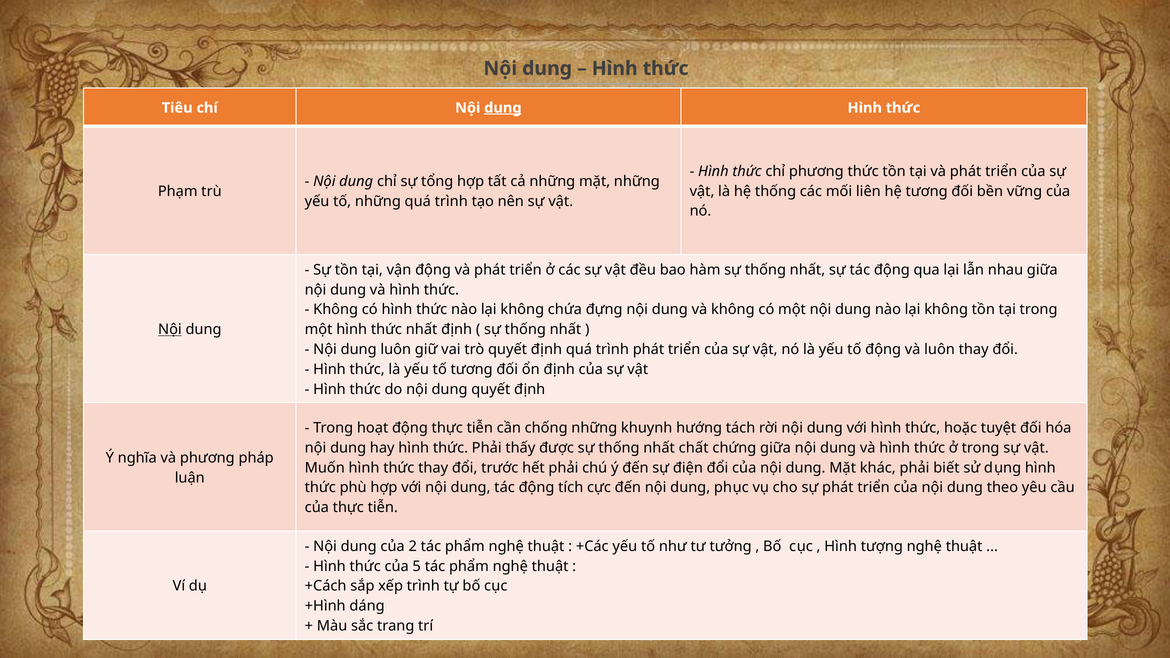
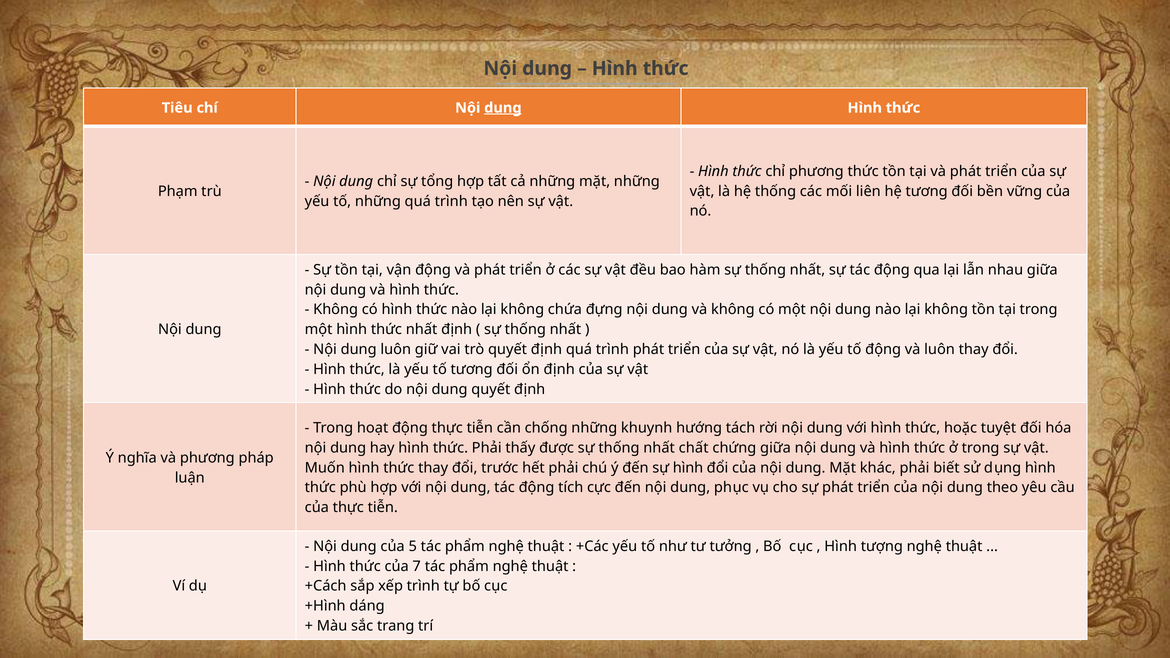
Nội underline: present -> none (170, 330)
sự điện: điện -> hình (688, 468)
2: 2 -> 5 (413, 546)
5: 5 -> 7 (417, 566)
